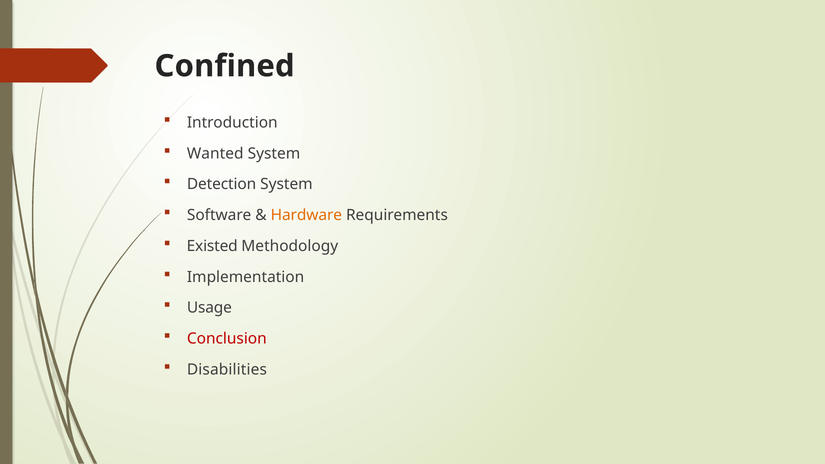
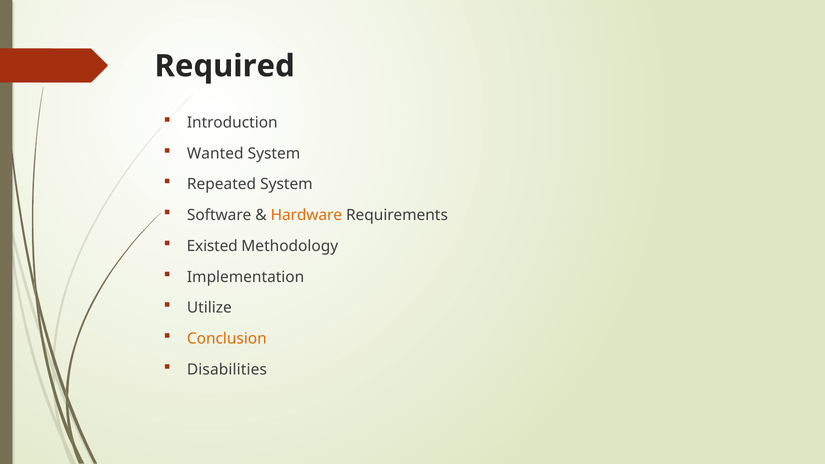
Confined: Confined -> Required (225, 66)
Detection: Detection -> Repeated (222, 184)
Usage: Usage -> Utilize (209, 308)
Conclusion colour: red -> orange (227, 339)
